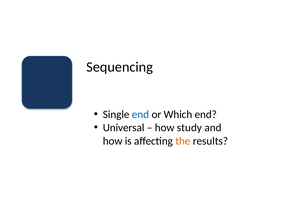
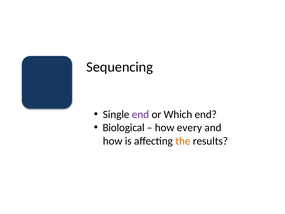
end colour: blue -> purple (141, 114)
Universal: Universal -> Biological (124, 128)
study: study -> every (189, 128)
